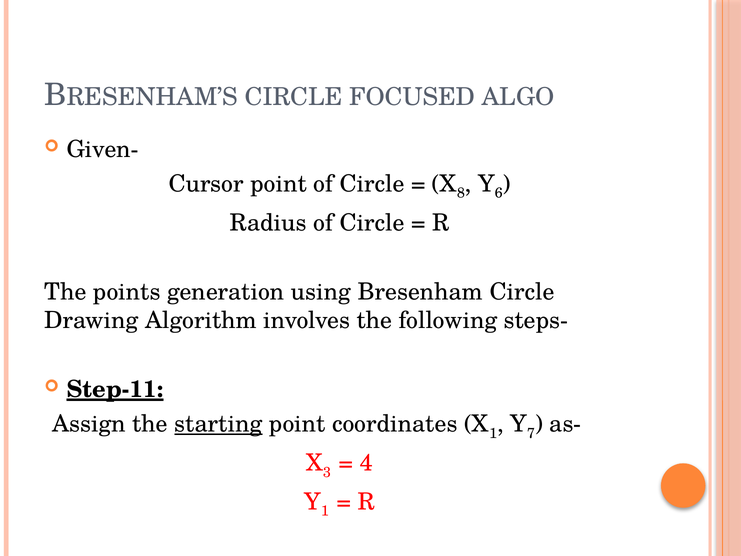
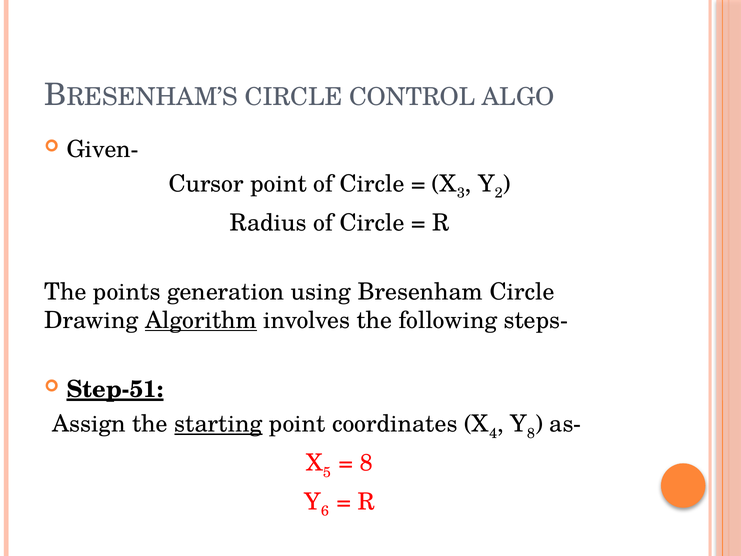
FOCUSED: FOCUSED -> CONTROL (412, 97)
8: 8 -> 3 (461, 193)
6: 6 -> 2 (499, 193)
Algorithm underline: none -> present (201, 320)
Step-11: Step-11 -> Step-51 (115, 389)
1: 1 -> 4 (493, 433)
7: 7 -> 8 (531, 433)
3: 3 -> 5 (327, 472)
4: 4 -> 8 (366, 463)
1: 1 -> 6 (325, 511)
